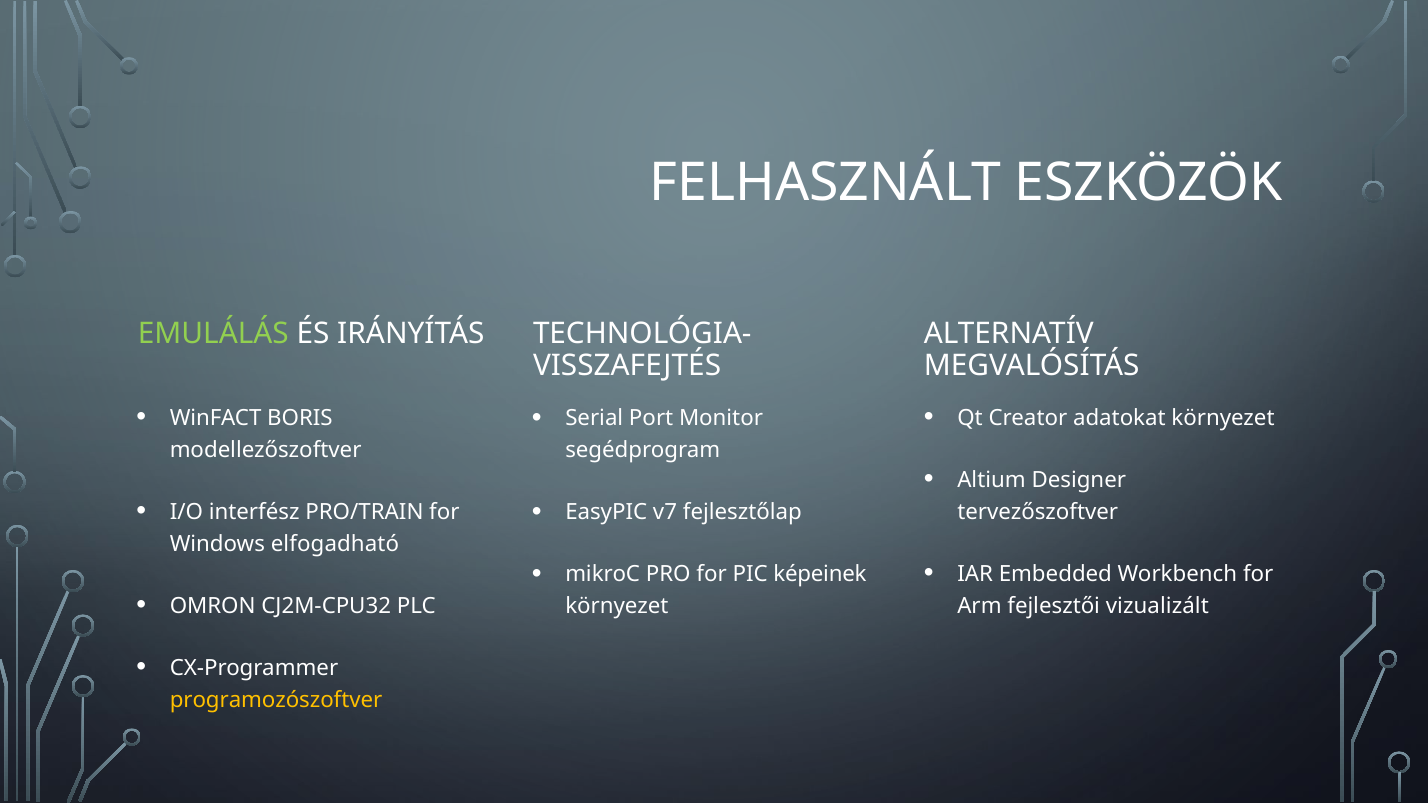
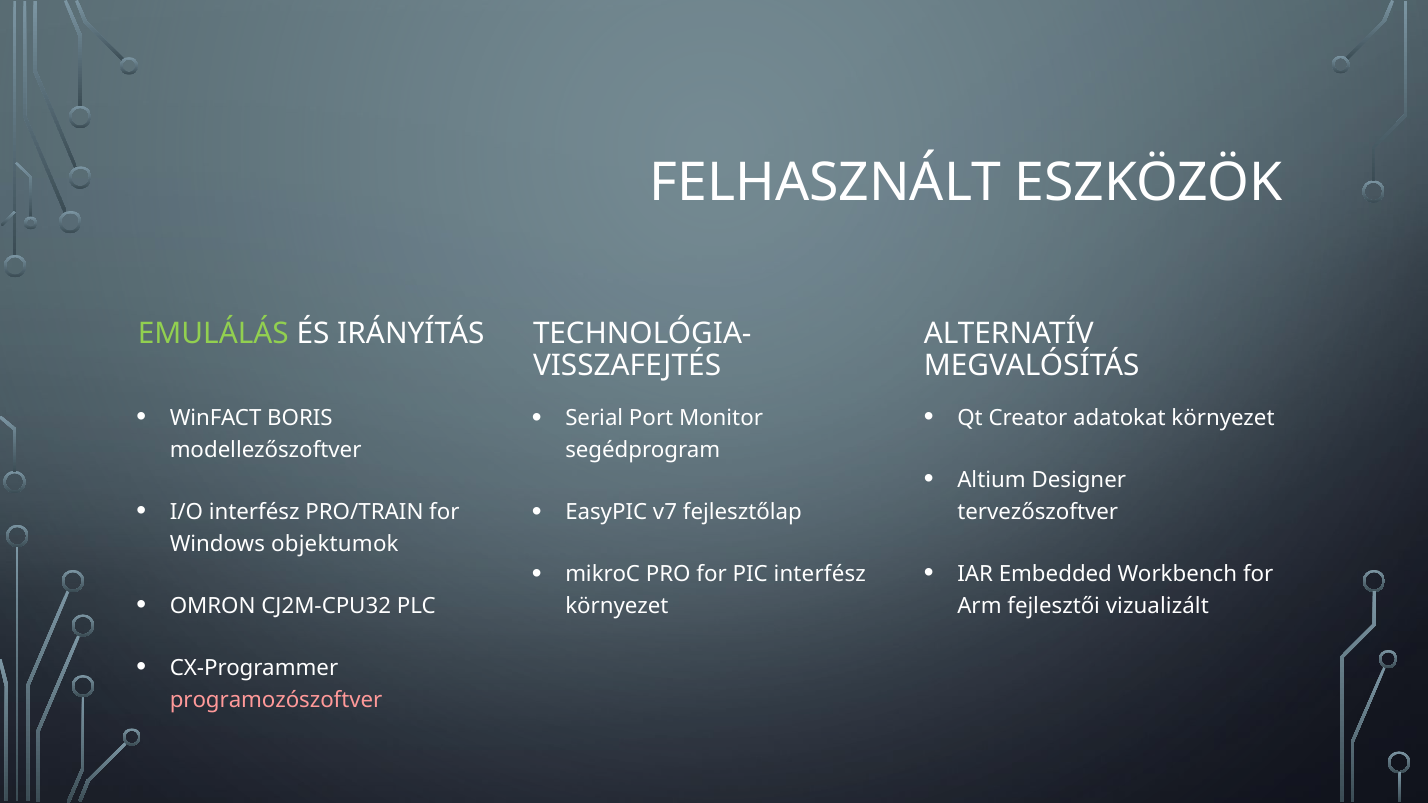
elfogadható: elfogadható -> objektumok (335, 544)
PIC képeinek: képeinek -> interfész (820, 574)
programozószoftver colour: yellow -> pink (276, 700)
